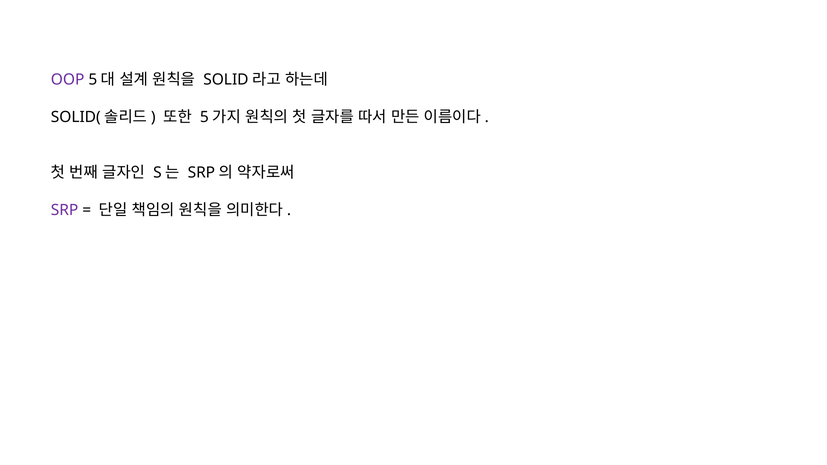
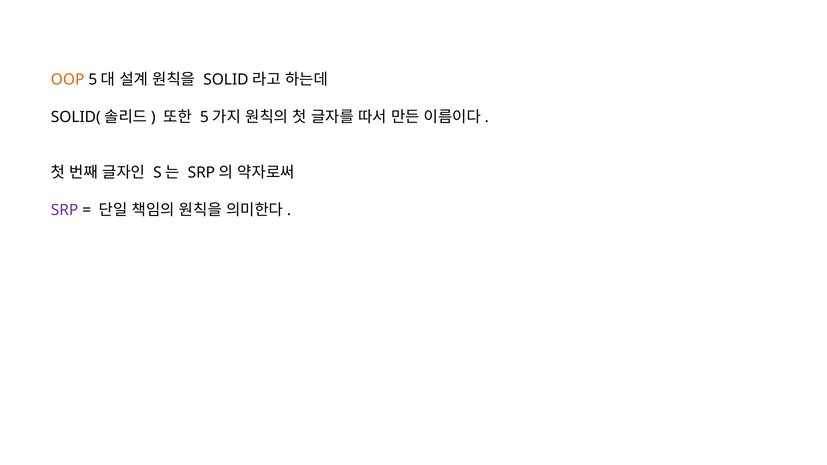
OOP colour: purple -> orange (68, 80)
